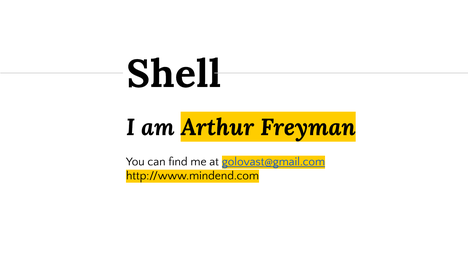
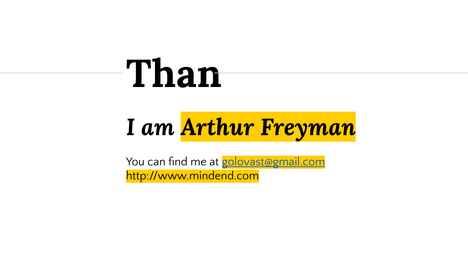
Shell: Shell -> Than (174, 74)
